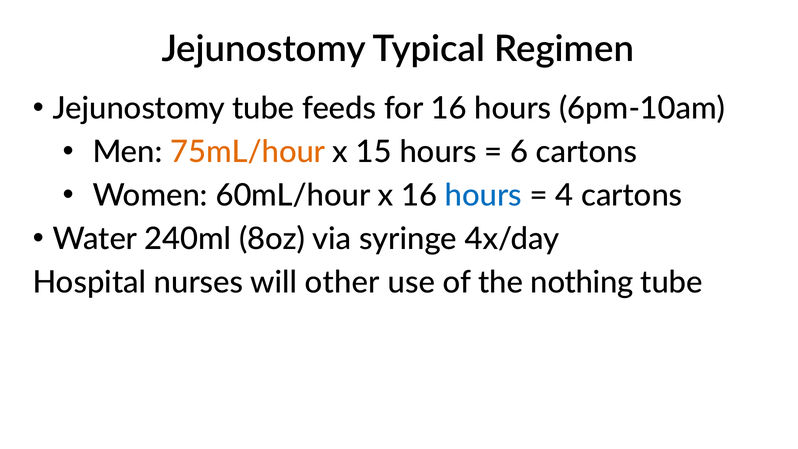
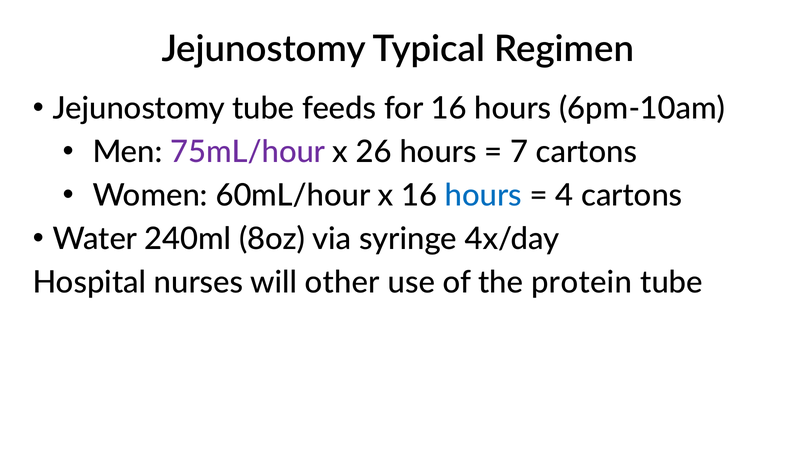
75mL/hour colour: orange -> purple (248, 152)
15: 15 -> 26 (374, 152)
6: 6 -> 7 (519, 152)
nothing: nothing -> protein (582, 283)
